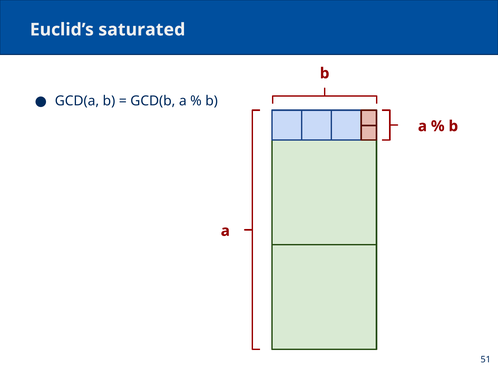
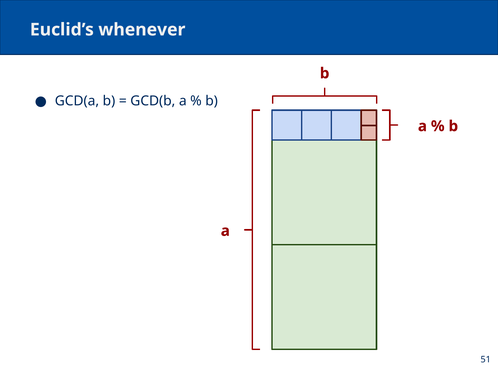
saturated: saturated -> whenever (142, 30)
